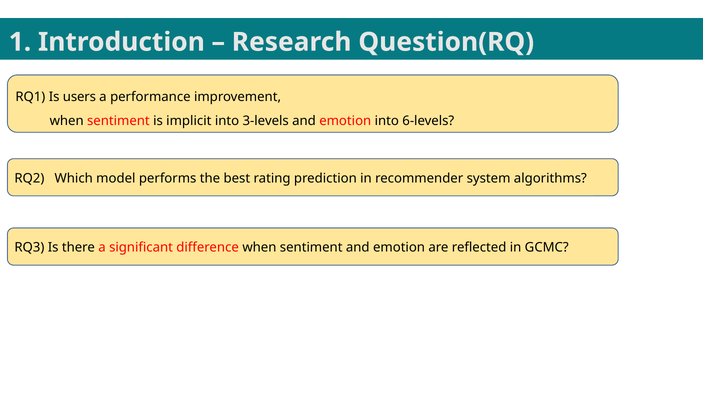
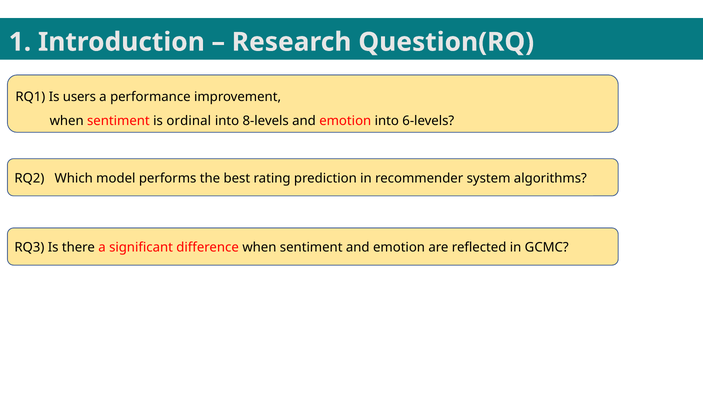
implicit: implicit -> ordinal (189, 121)
3-levels: 3-levels -> 8-levels (266, 121)
